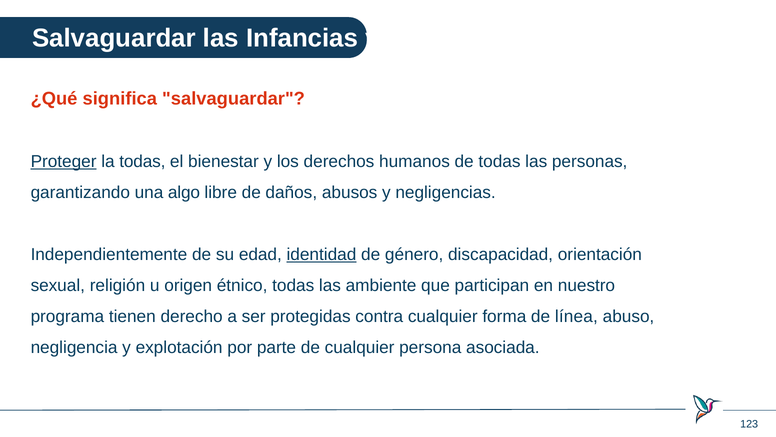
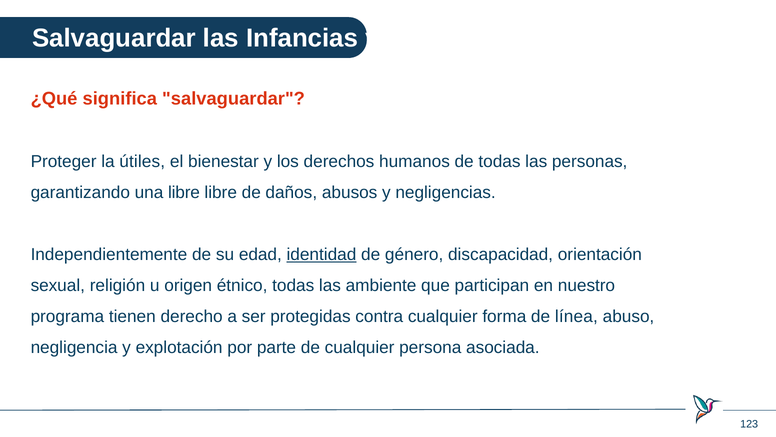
Proteger underline: present -> none (64, 161)
la todas: todas -> útiles (142, 161)
una algo: algo -> libre (184, 192)
